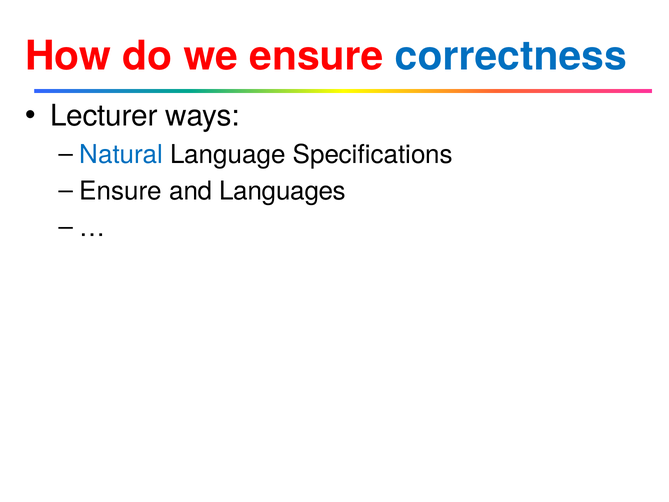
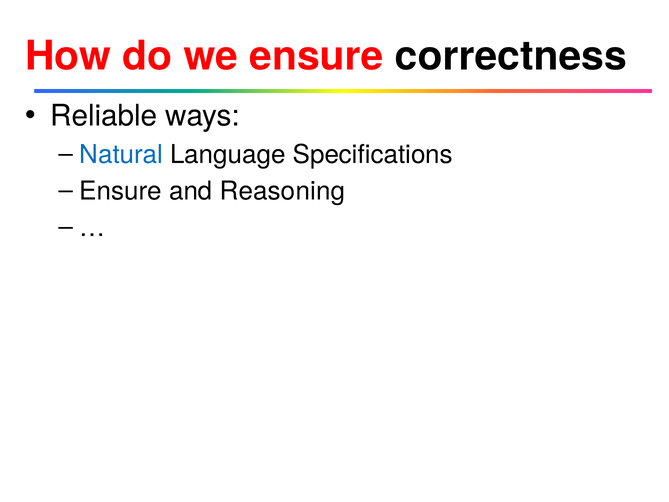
correctness colour: blue -> black (511, 56)
Lecturer: Lecturer -> Reliable (104, 116)
Languages: Languages -> Reasoning (282, 191)
